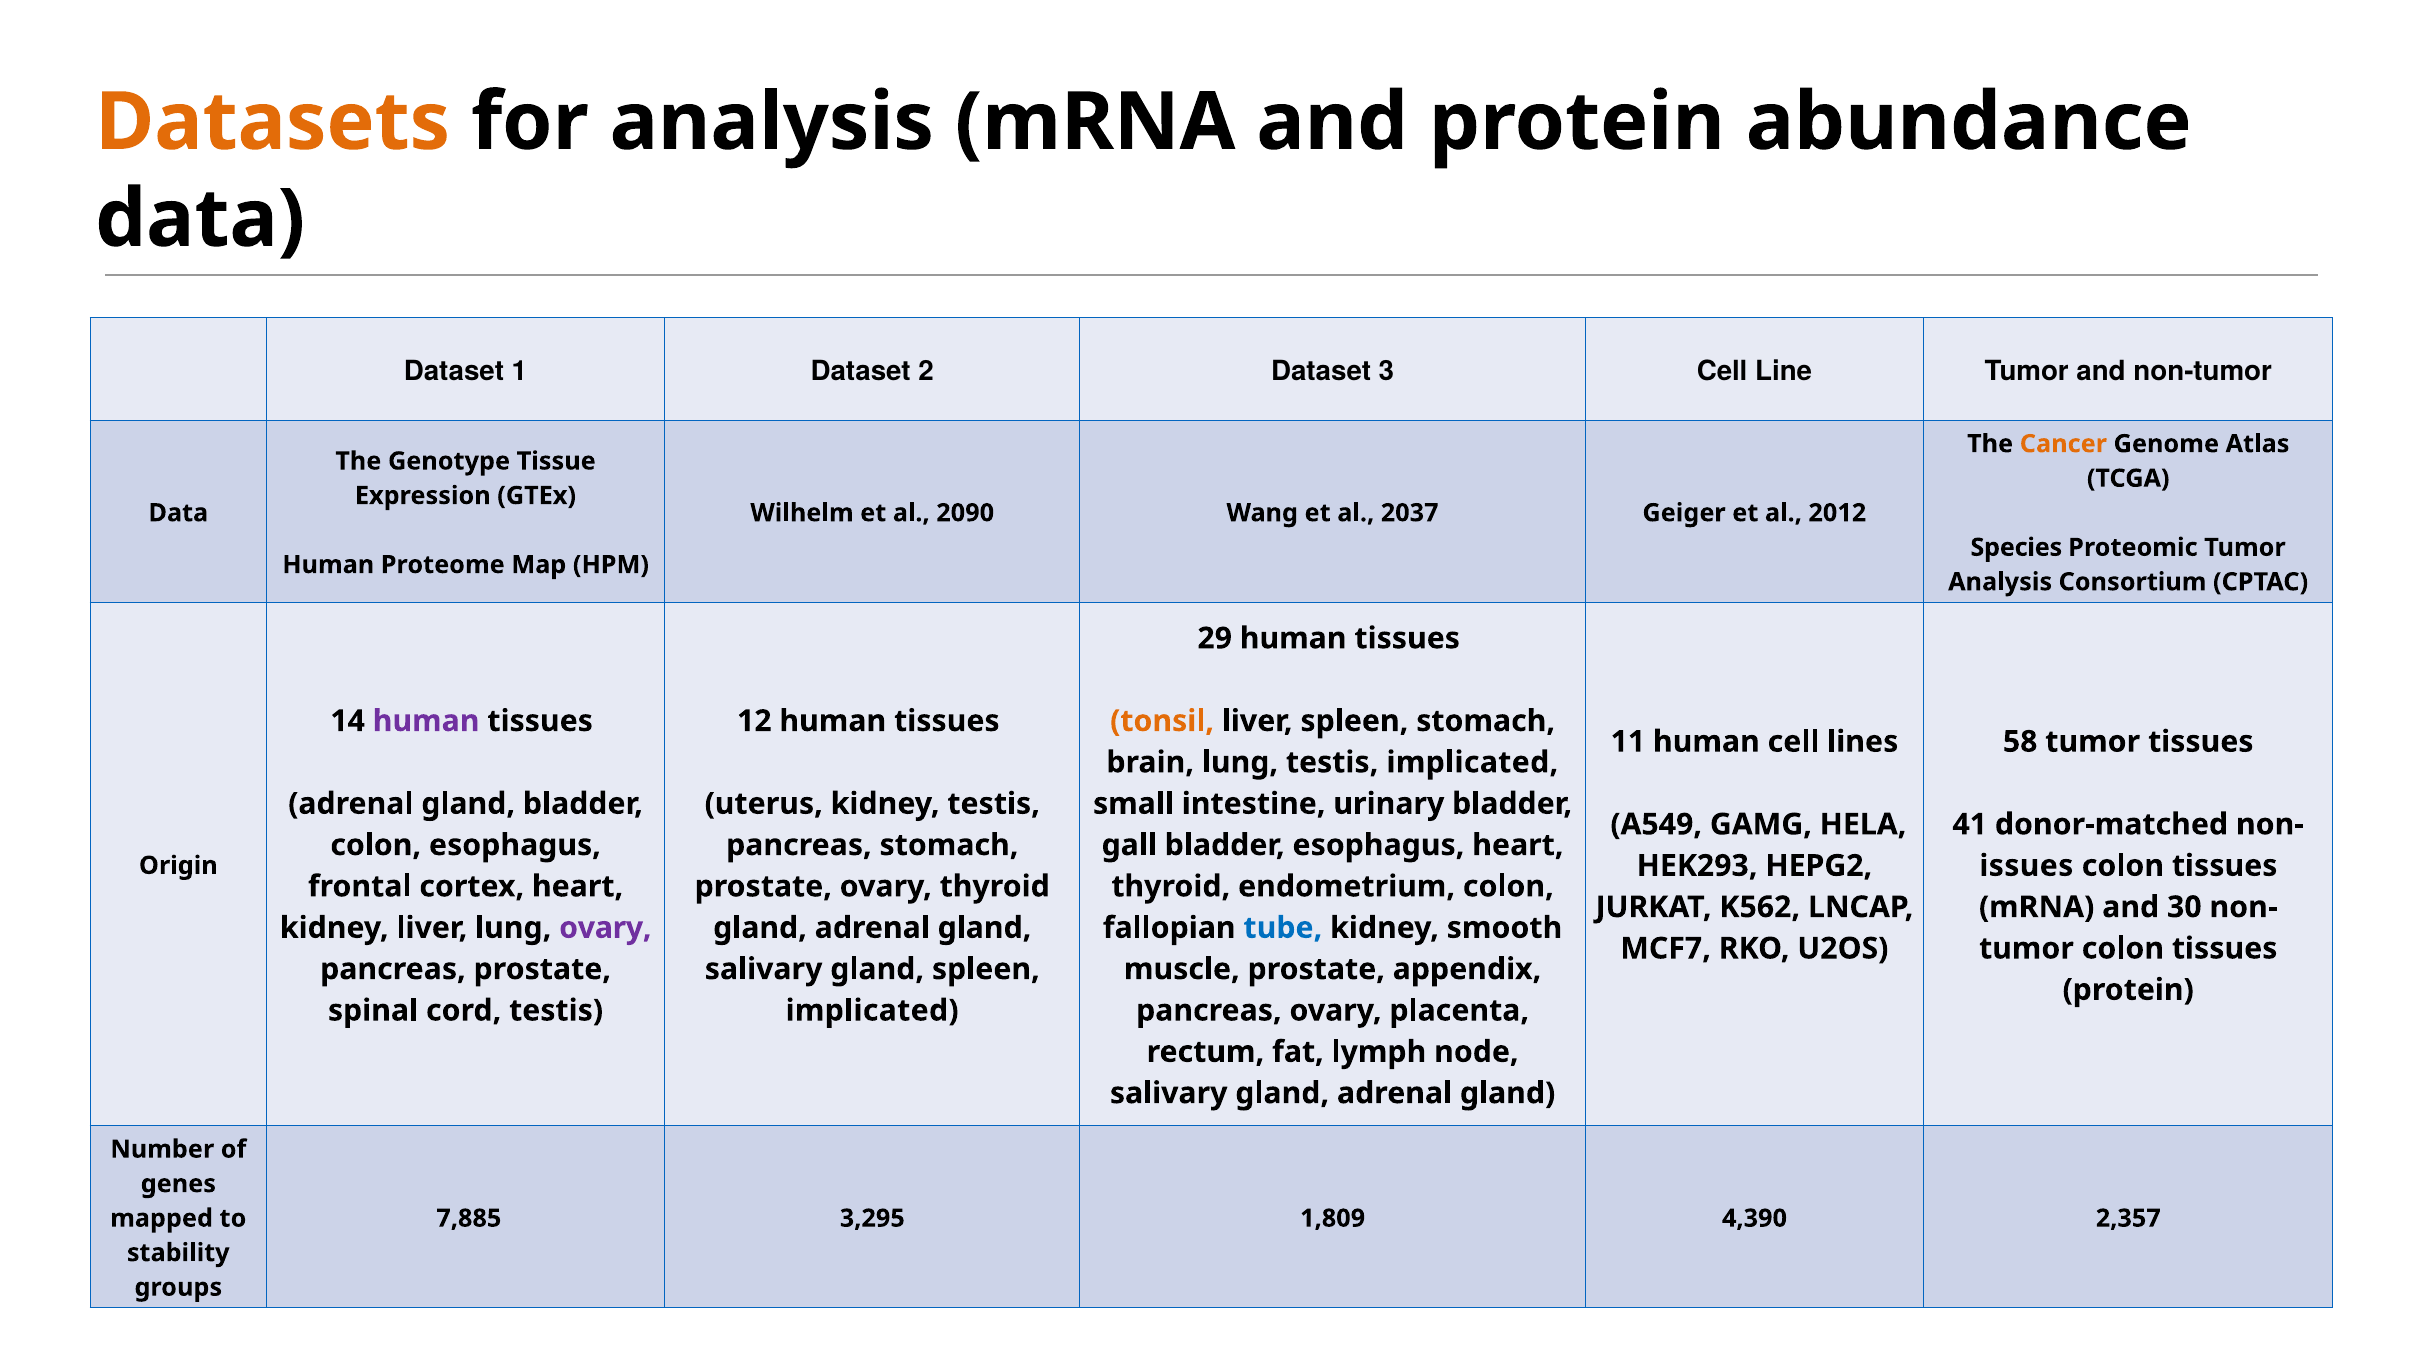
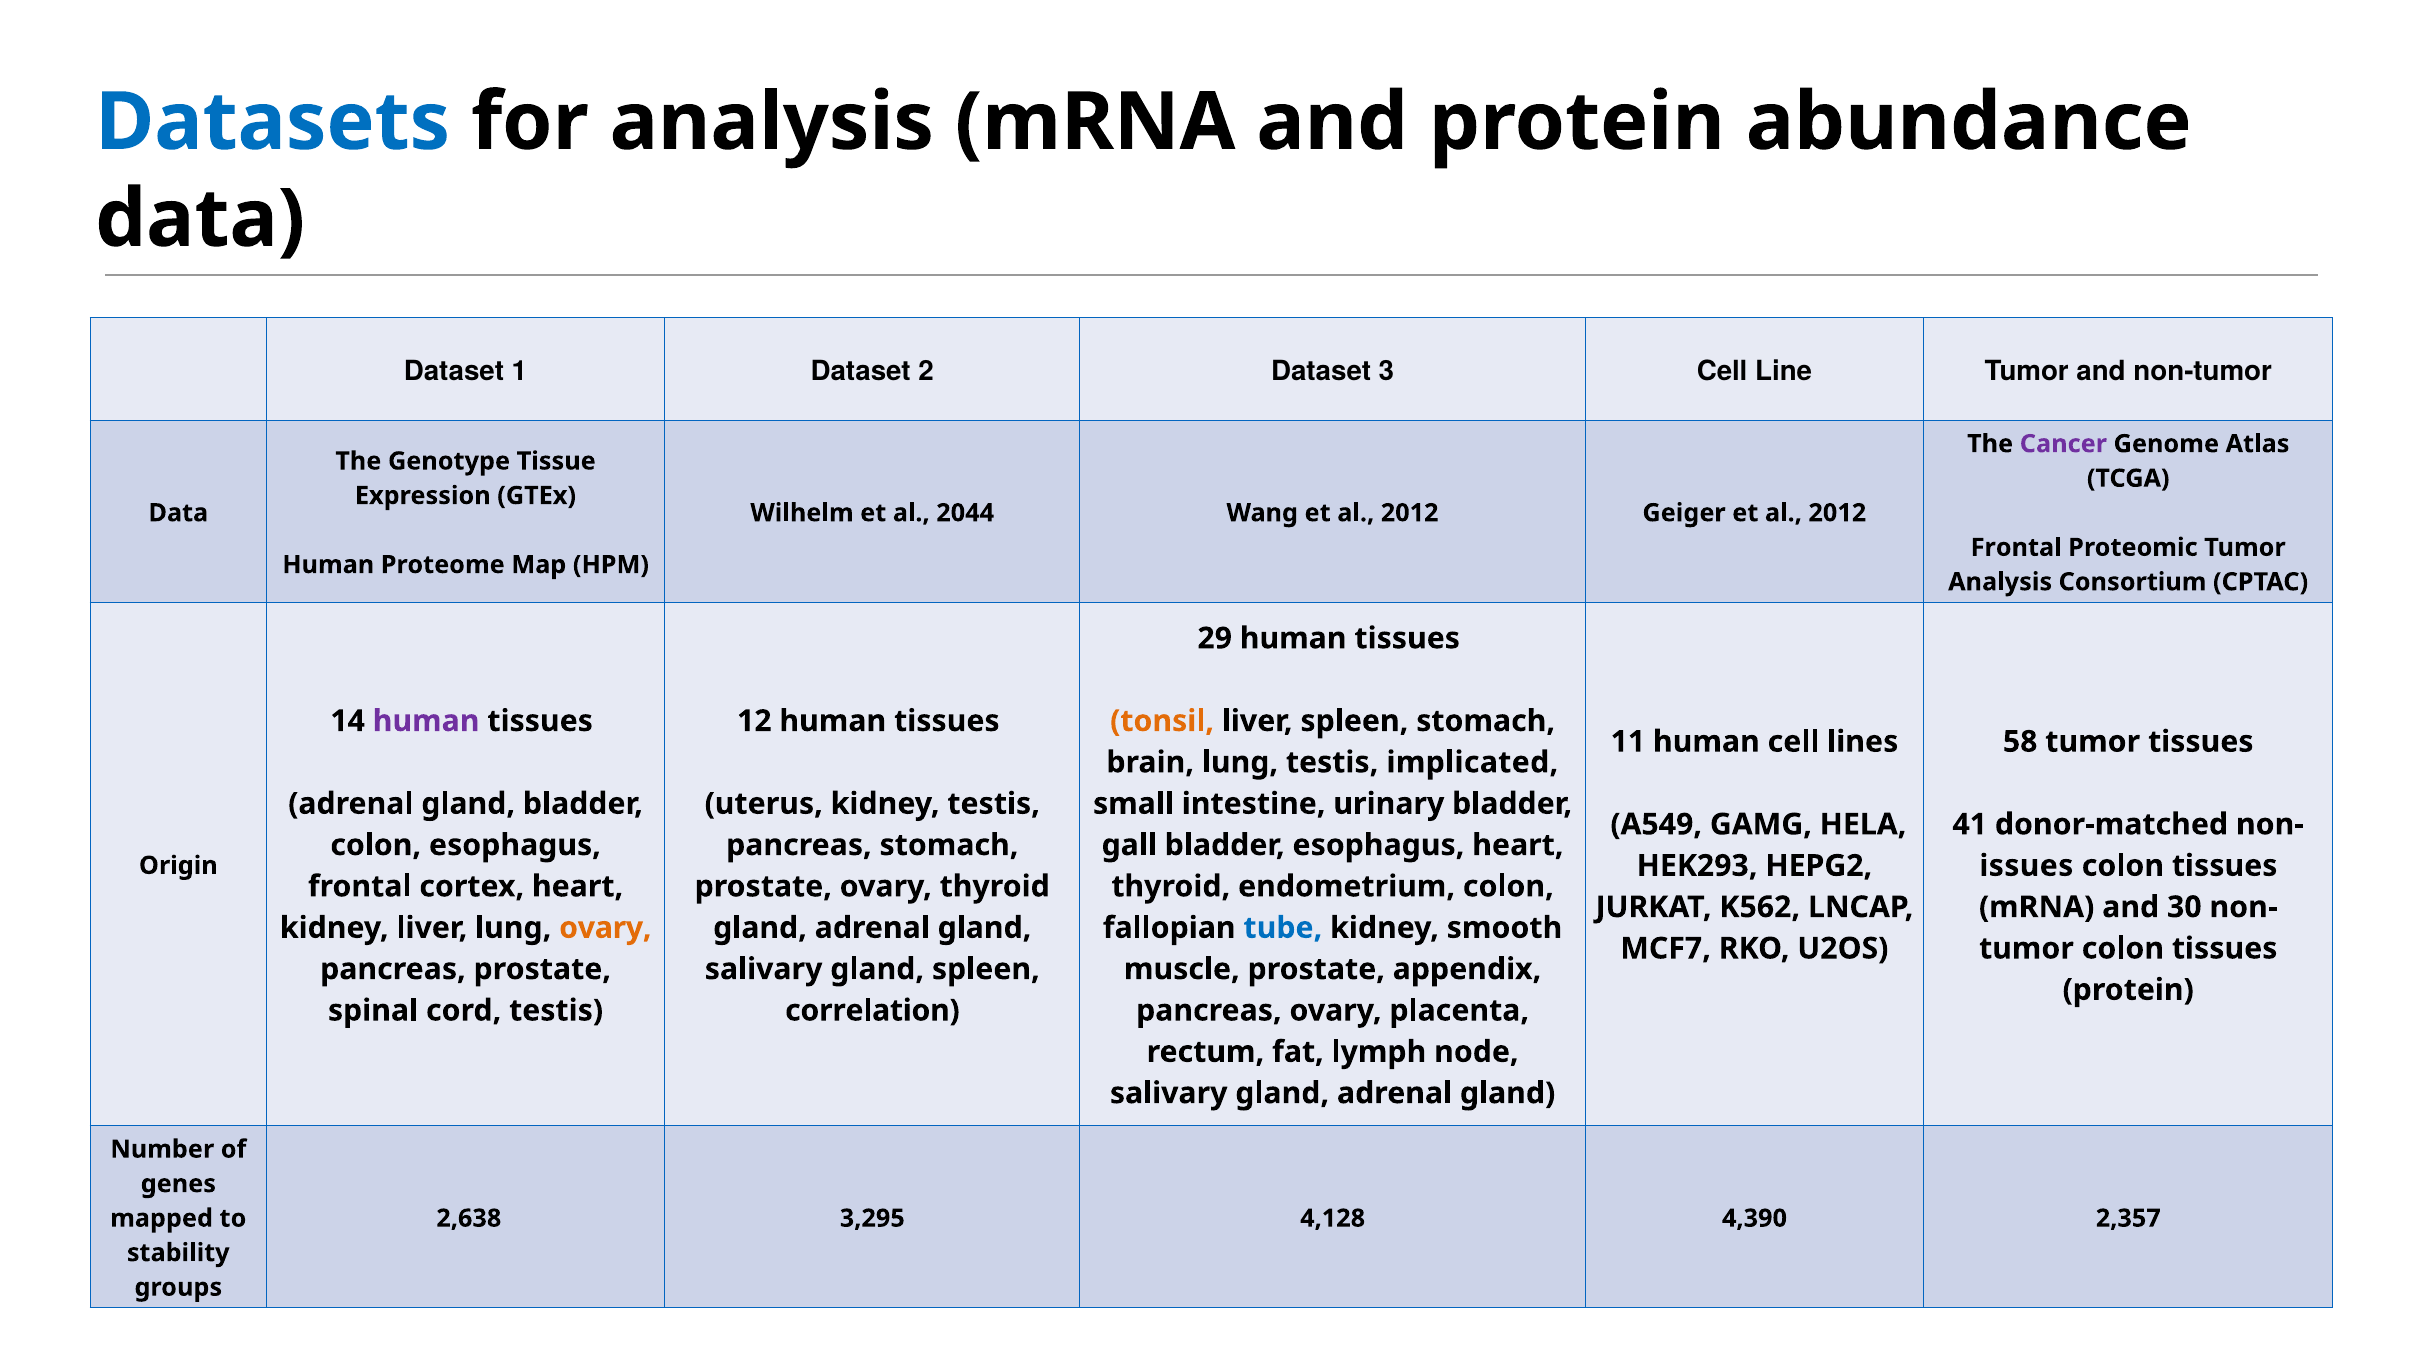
Datasets colour: orange -> blue (273, 122)
Cancer colour: orange -> purple (2063, 444)
2090: 2090 -> 2044 (965, 513)
Wang et al 2037: 2037 -> 2012 (1410, 513)
Species: Species -> Frontal (2016, 547)
ovary colour: purple -> orange (605, 928)
implicated: implicated -> correlation (872, 1010)
7,885: 7,885 -> 2,638 (469, 1218)
1,809: 1,809 -> 4,128 (1333, 1218)
